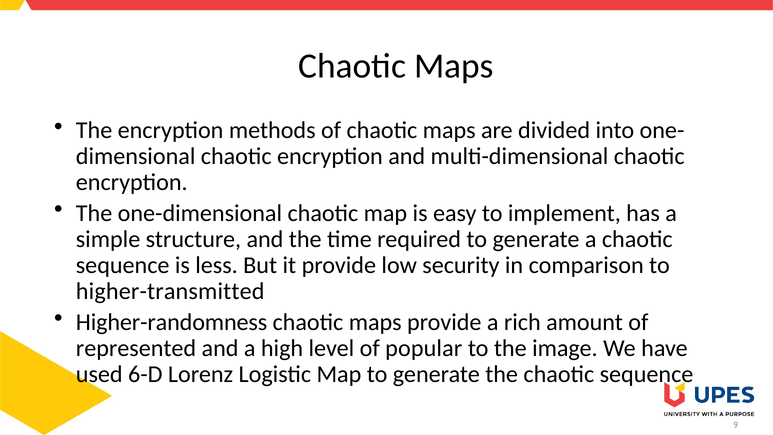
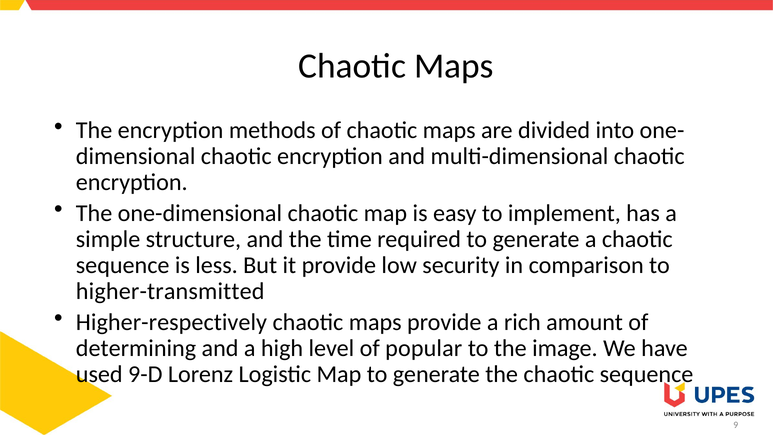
Higher-randomness: Higher-randomness -> Higher-respectively (171, 322)
represented: represented -> determining (136, 348)
6-D: 6-D -> 9-D (145, 374)
